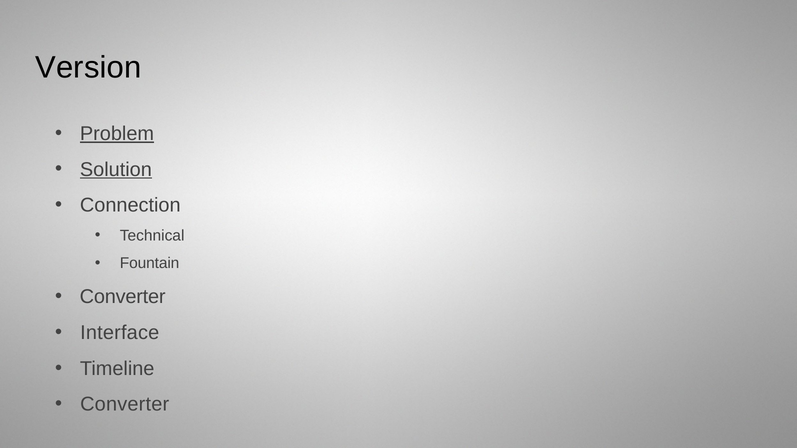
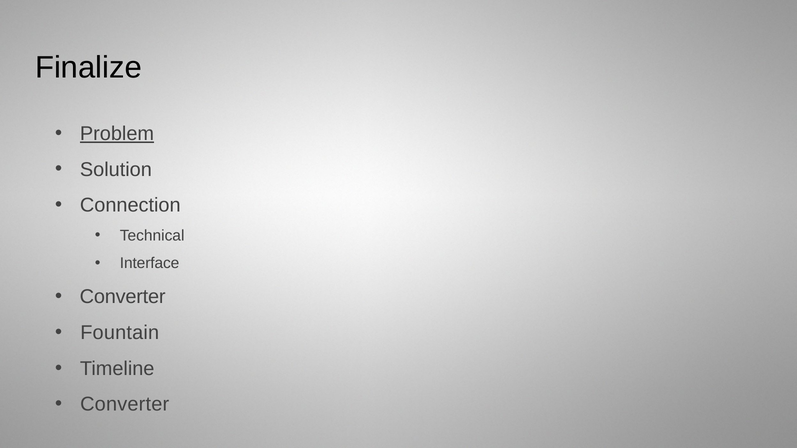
Version: Version -> Finalize (88, 68)
Solution underline: present -> none (116, 170)
Fountain: Fountain -> Interface (150, 264)
Interface: Interface -> Fountain (120, 333)
